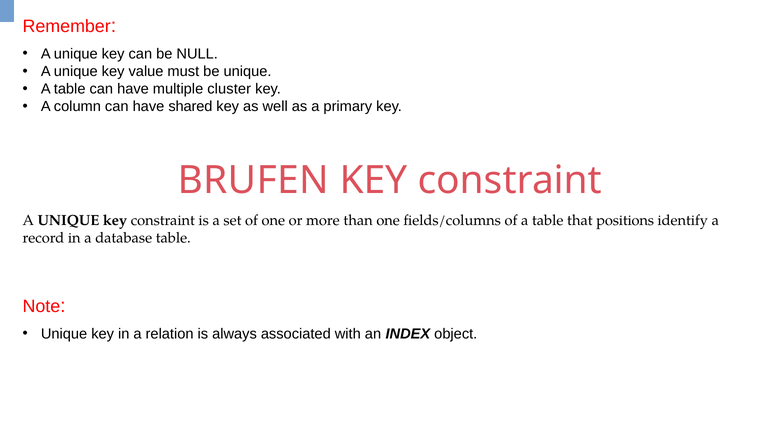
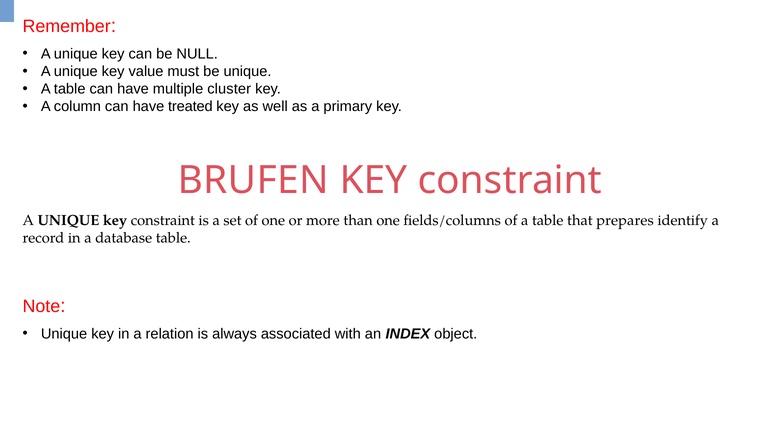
shared: shared -> treated (190, 107)
positions: positions -> prepares (625, 220)
